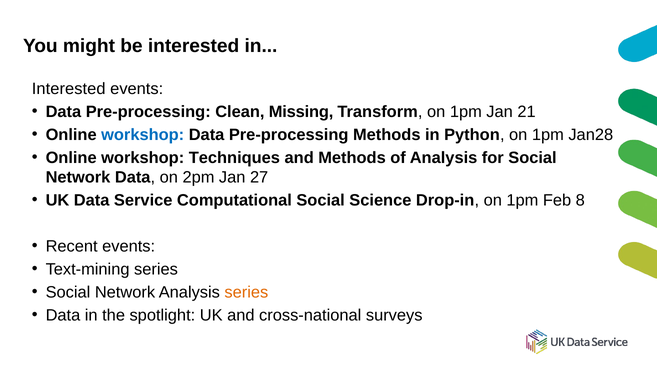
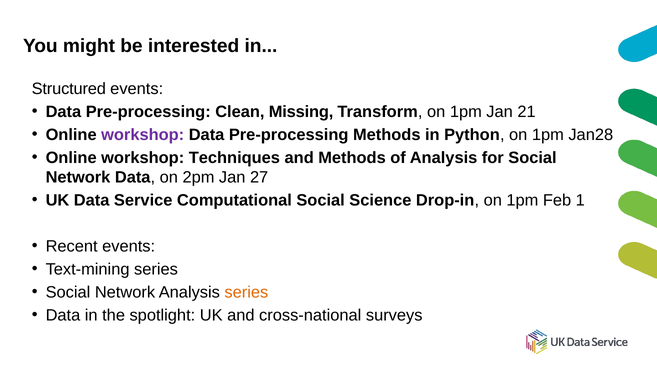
Interested: Interested -> Structured (69, 89)
workshop colour: blue -> purple (143, 135)
8: 8 -> 1 (580, 201)
